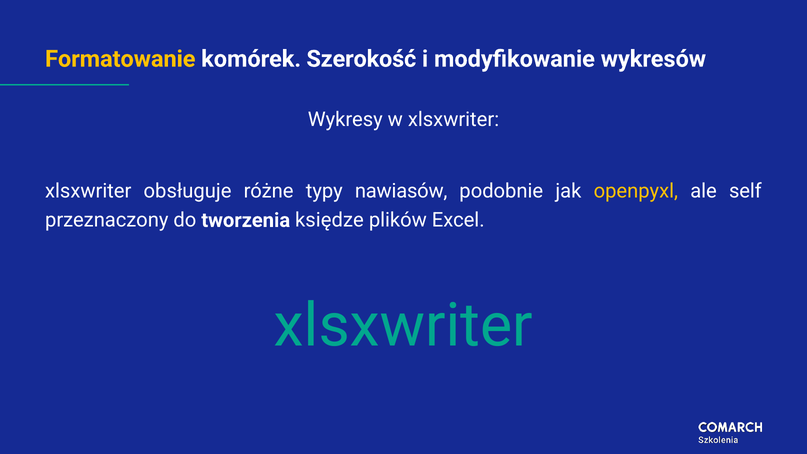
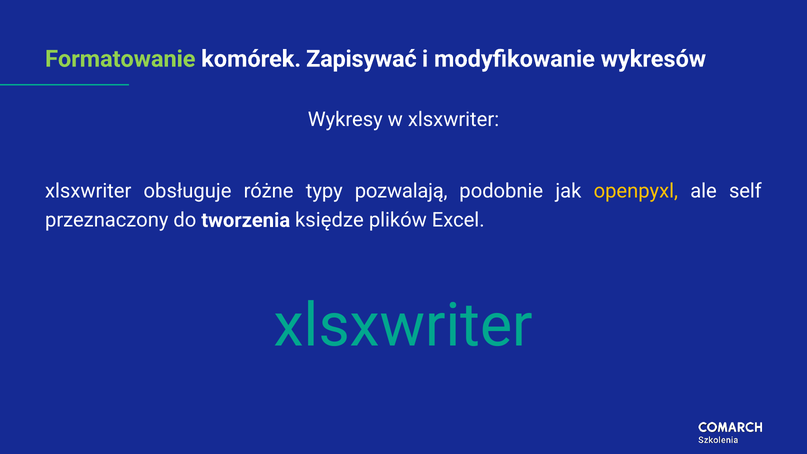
Formatowanie colour: yellow -> light green (120, 59)
Szerokość: Szerokość -> Zapisywać (361, 59)
nawiasów: nawiasów -> pozwalają (401, 191)
